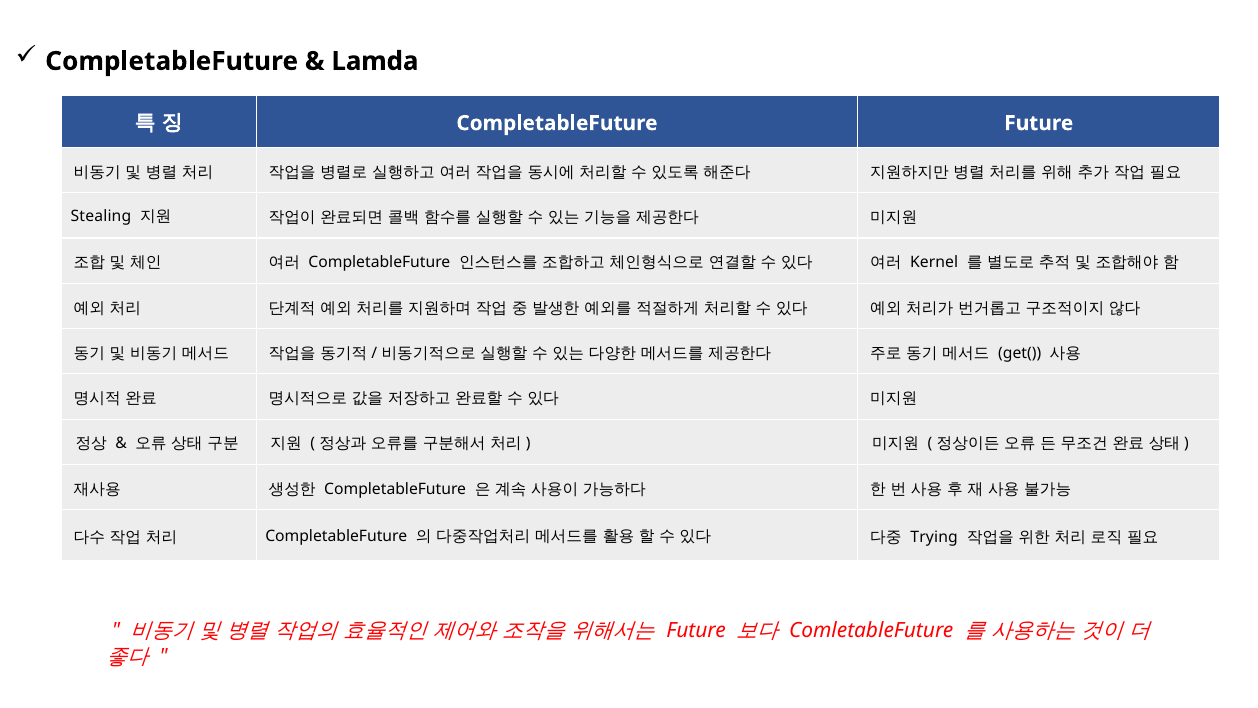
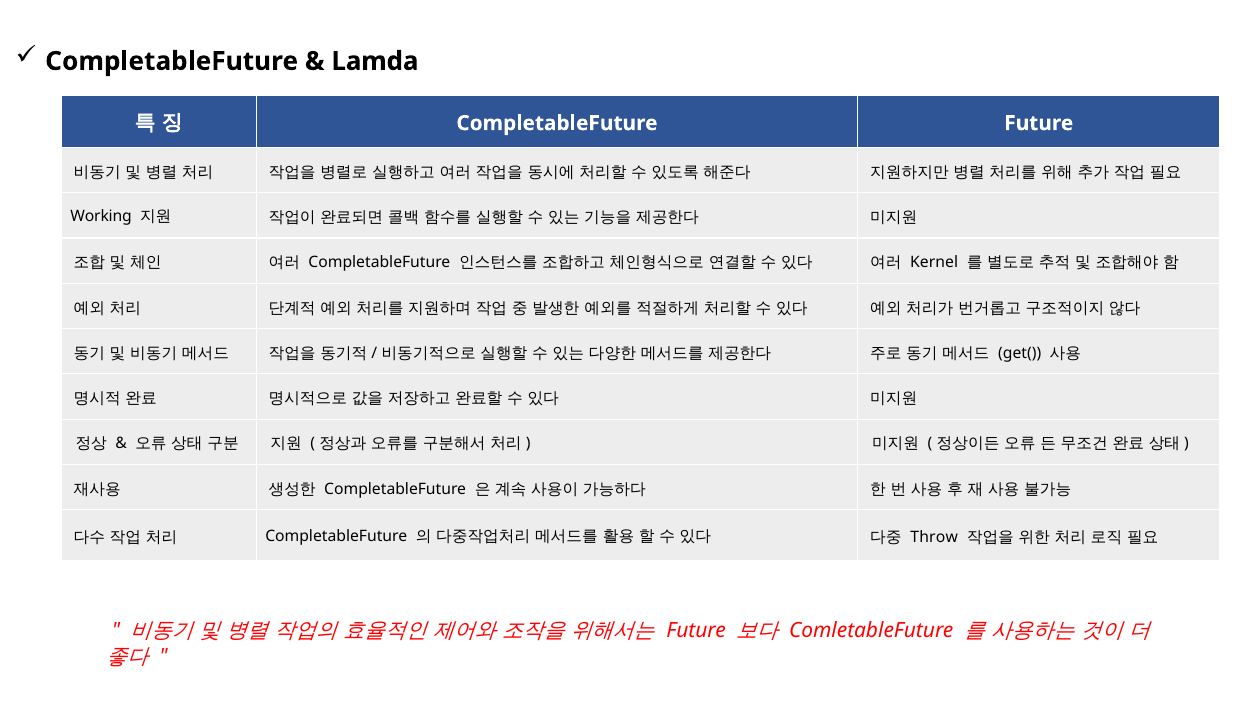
Stealing: Stealing -> Working (101, 217)
Trying: Trying -> Throw (934, 537)
